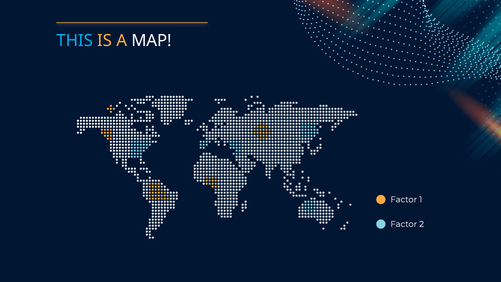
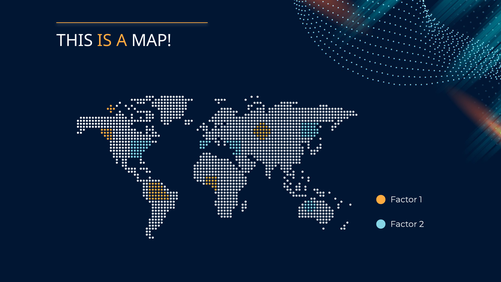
THIS colour: light blue -> white (75, 41)
